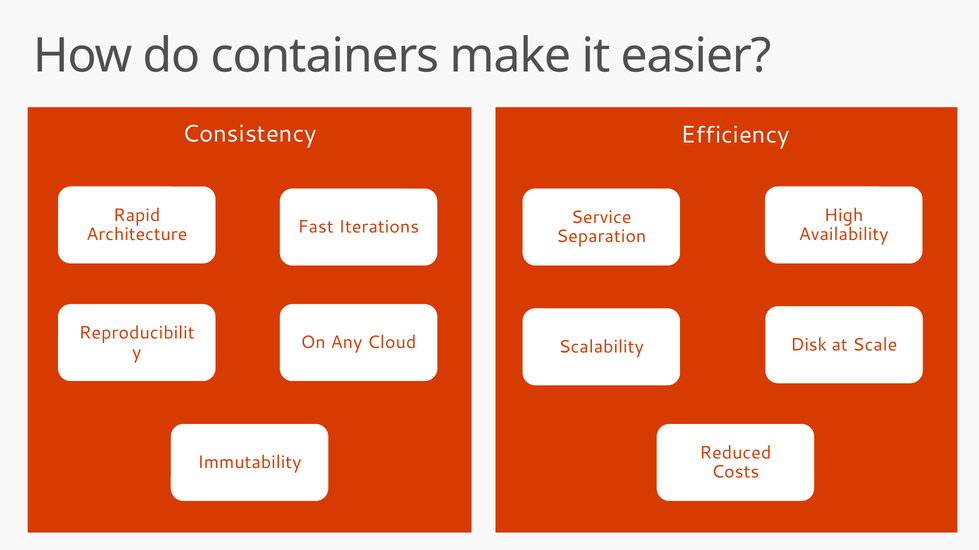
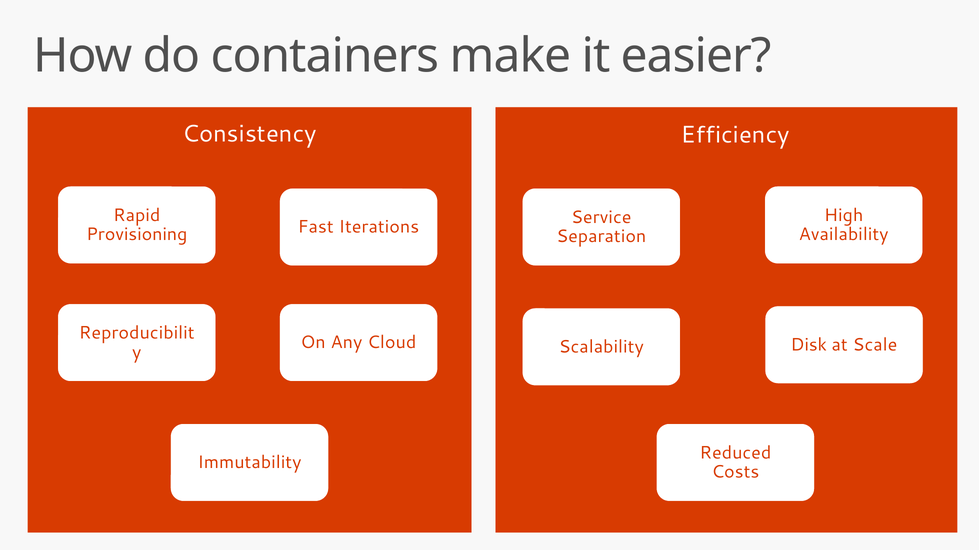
Architecture: Architecture -> Provisioning (137, 235)
